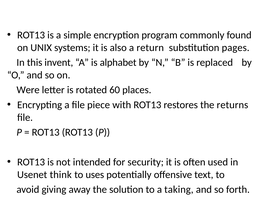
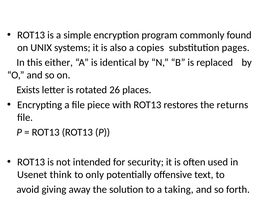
return: return -> copies (150, 48)
invent: invent -> either (59, 63)
alphabet: alphabet -> identical (118, 63)
Were: Were -> Exists (28, 90)
60: 60 -> 26 (115, 90)
uses: uses -> only (95, 175)
